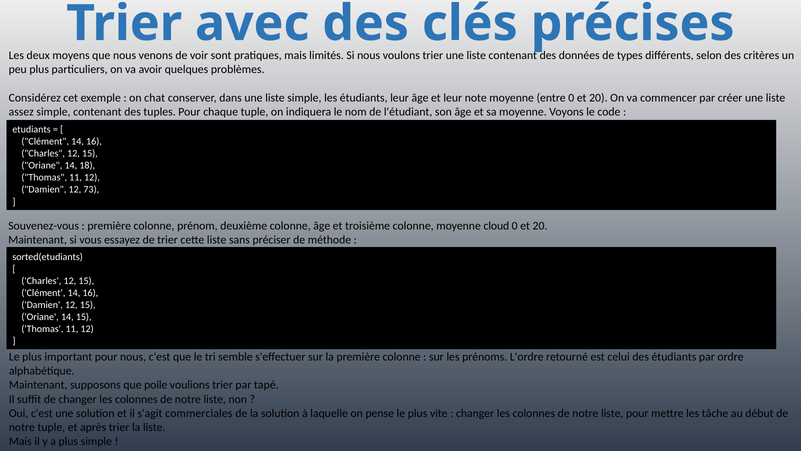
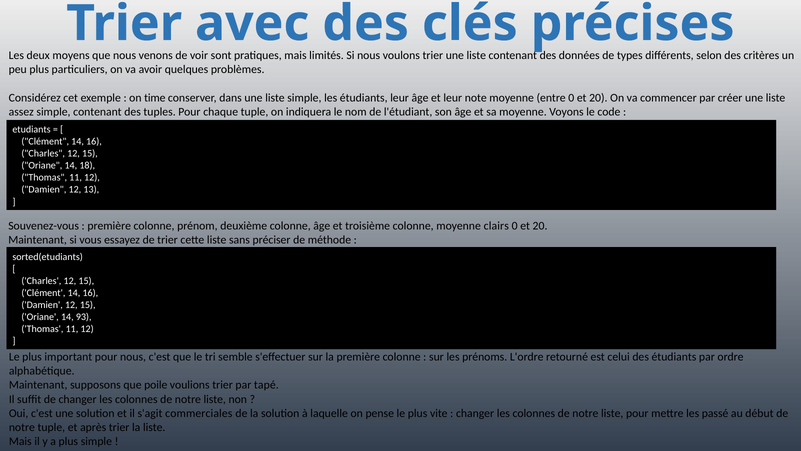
chat: chat -> time (155, 98)
73: 73 -> 13 (91, 190)
cloud: cloud -> clairs (496, 225)
14 15: 15 -> 93 (84, 317)
tâche: tâche -> passé (715, 413)
